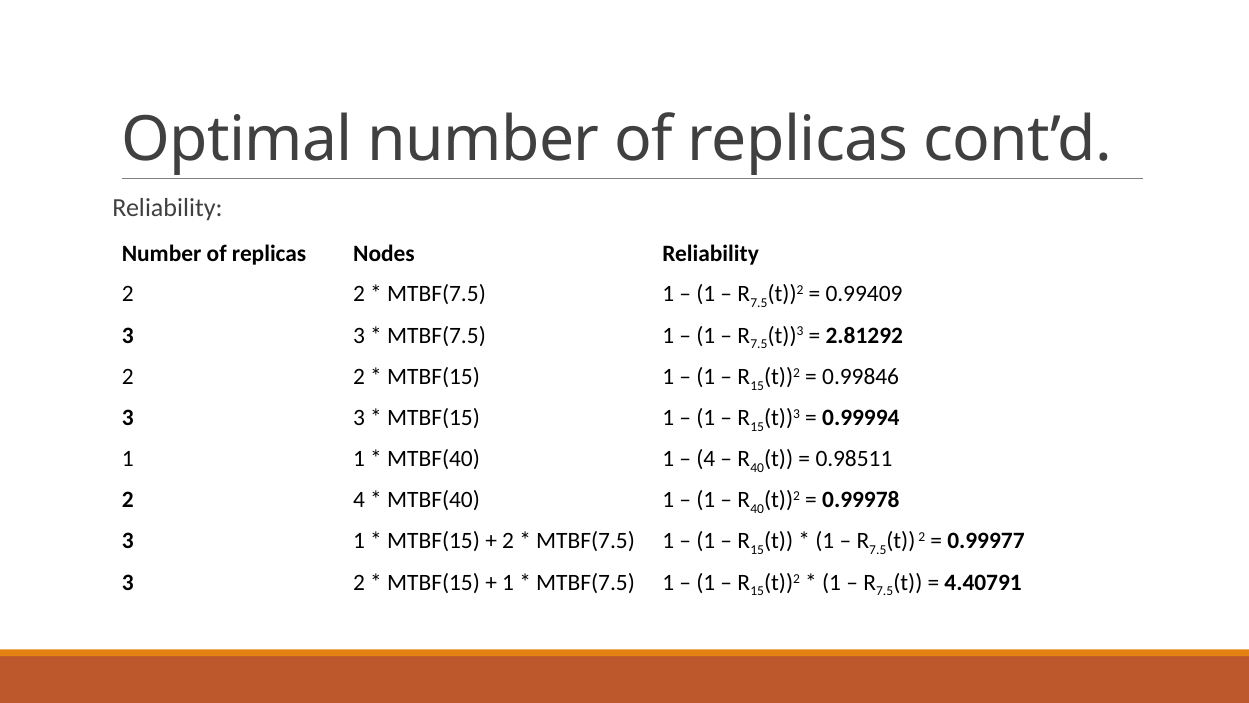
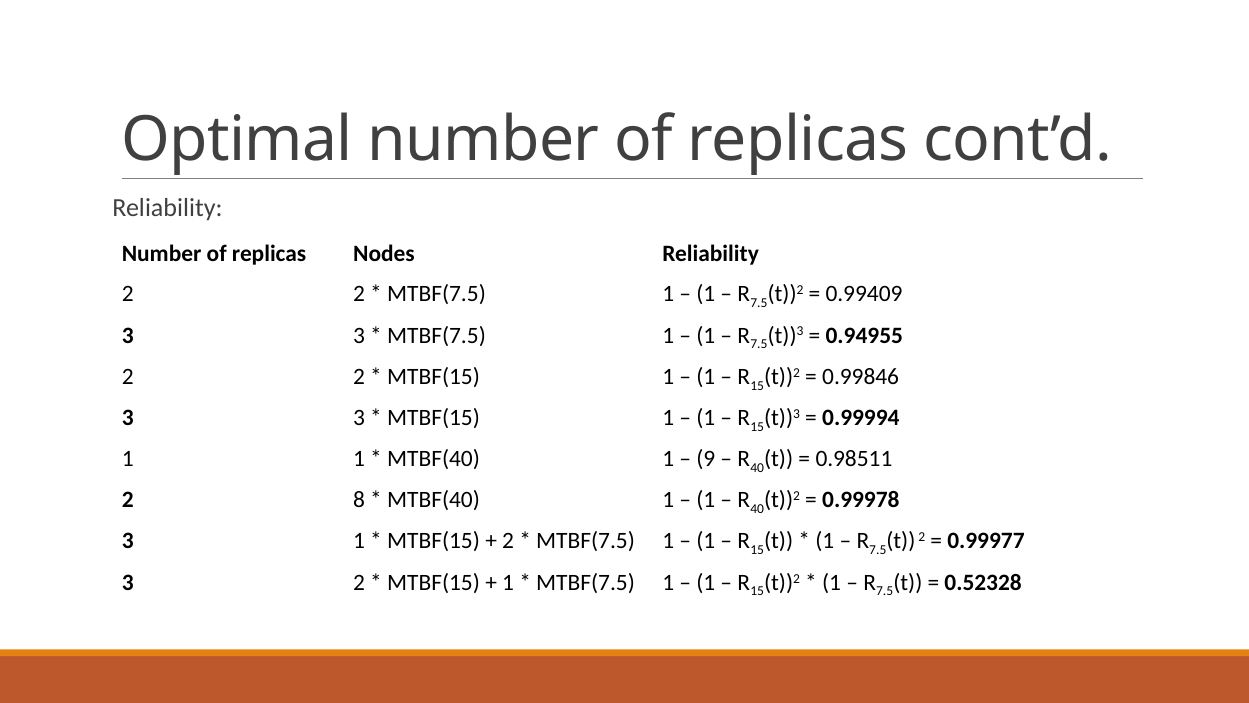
2.81292: 2.81292 -> 0.94955 (864, 335)
4: 4 -> 9 (706, 459)
2 4: 4 -> 8 (359, 500)
4.40791: 4.40791 -> 0.52328 (983, 582)
